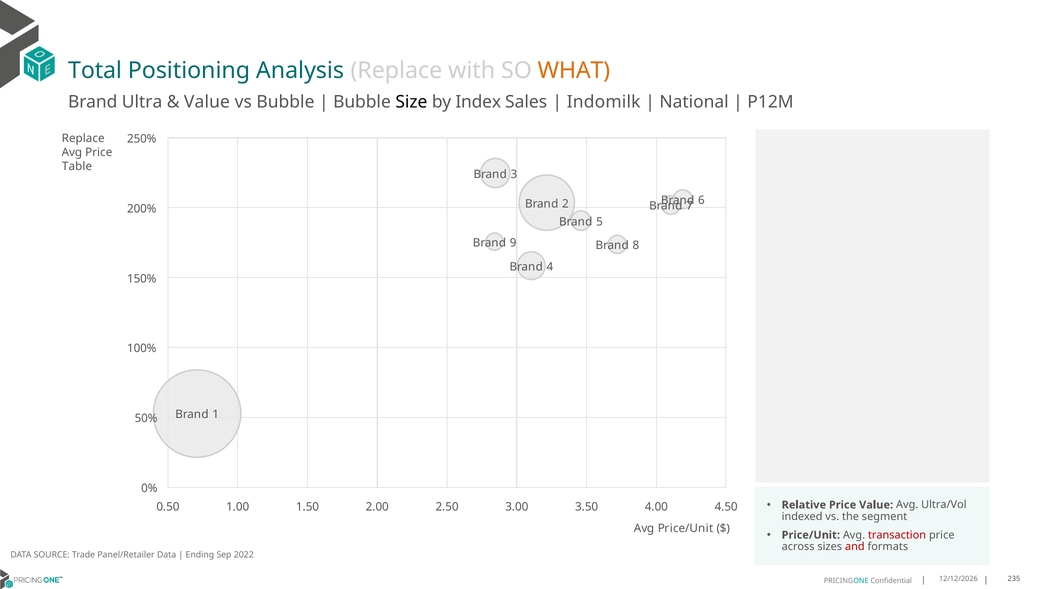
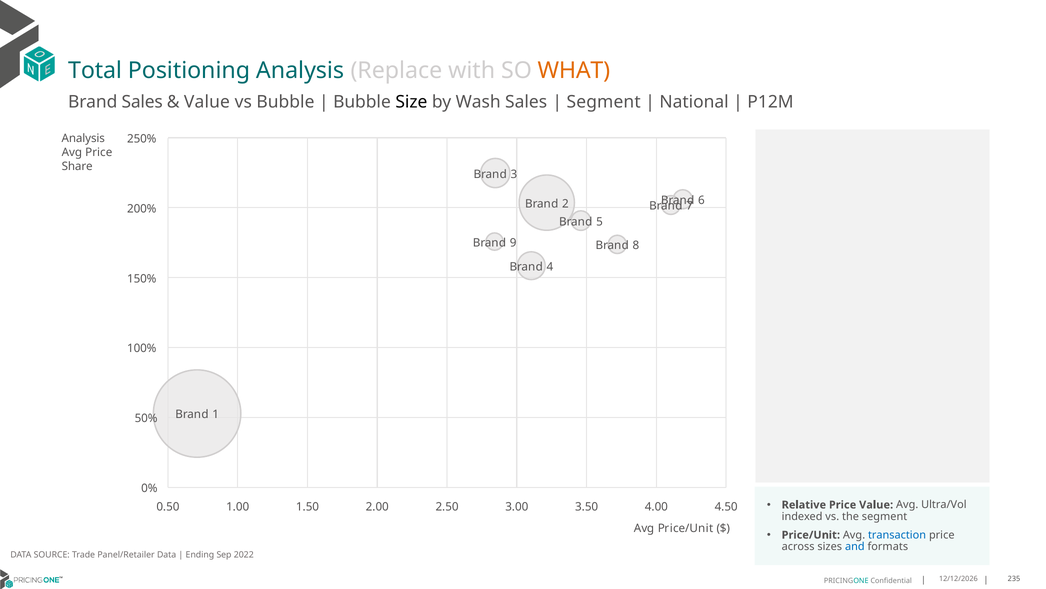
Brand Ultra: Ultra -> Sales (142, 102)
Index: Index -> Wash (478, 102)
Indomilk: Indomilk -> Segment (604, 102)
Replace: Replace -> Analysis (83, 138)
Table: Table -> Share (77, 166)
transaction colour: red -> blue (897, 534)
and colour: red -> blue (855, 546)
